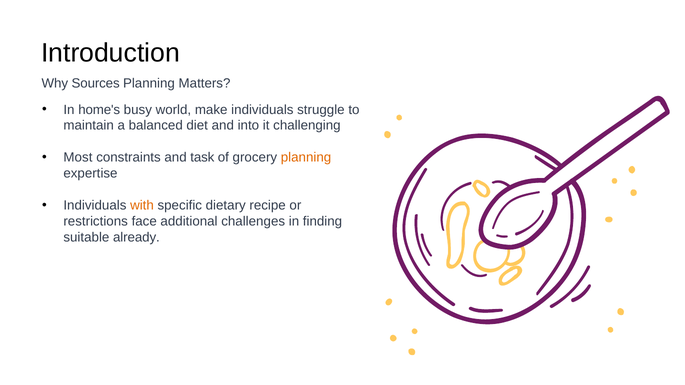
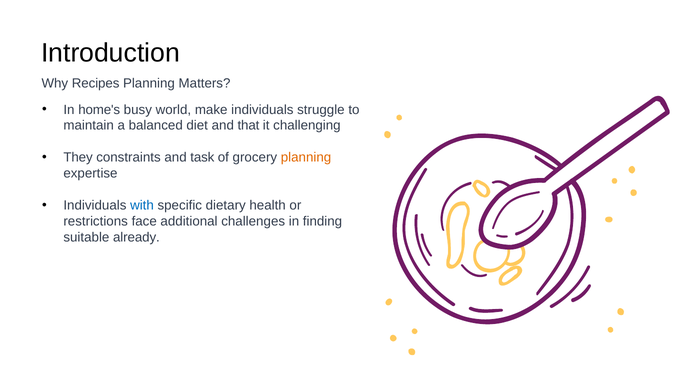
Sources: Sources -> Recipes (96, 83)
into: into -> that (248, 126)
Most: Most -> They (78, 158)
with colour: orange -> blue (142, 206)
recipe: recipe -> health (268, 206)
